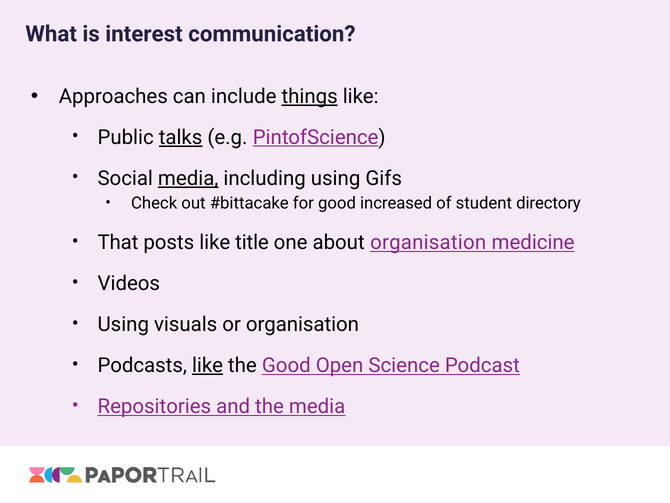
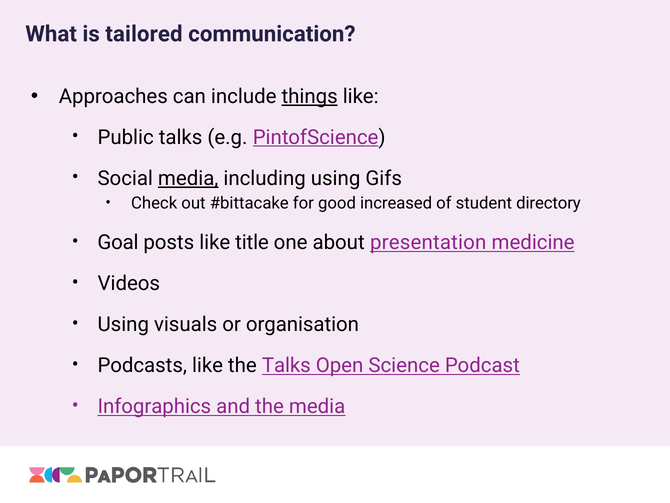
interest: interest -> tailored (144, 34)
talks underline: present -> none (181, 137)
That: That -> Goal (118, 242)
about organisation: organisation -> presentation (428, 242)
like underline: present -> none (208, 365)
the Good: Good -> Talks (286, 365)
Repositories: Repositories -> Infographics (154, 406)
